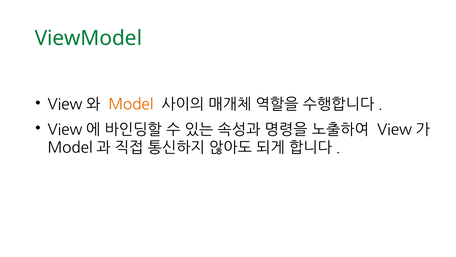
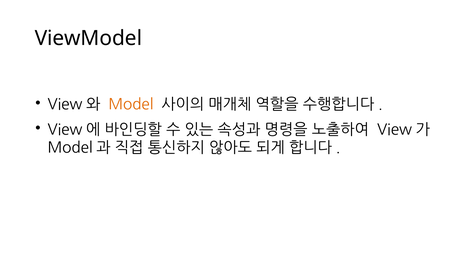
ViewModel colour: green -> black (88, 38)
